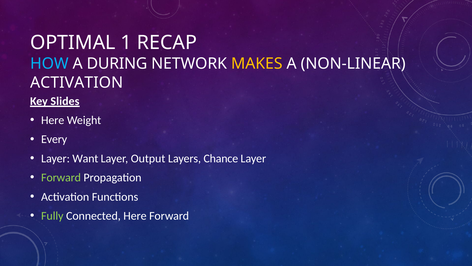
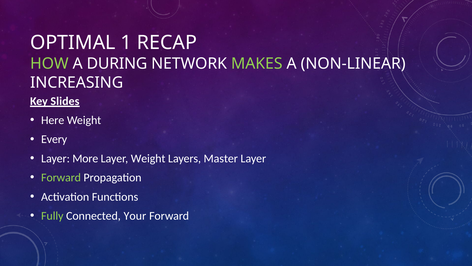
HOW colour: light blue -> light green (49, 64)
MAKES colour: yellow -> light green (257, 64)
ACTIVATION: ACTIVATION -> INCREASING (77, 82)
Want: Want -> More (85, 158)
Layer Output: Output -> Weight (148, 158)
Chance: Chance -> Master (221, 158)
Connected Here: Here -> Your (135, 215)
